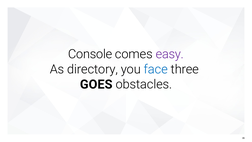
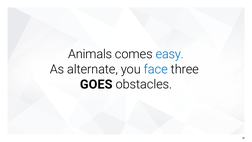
Console: Console -> Animals (90, 54)
easy colour: purple -> blue (170, 54)
directory: directory -> alternate (93, 69)
